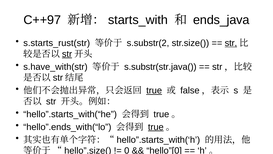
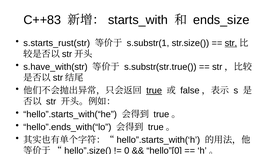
C++97: C++97 -> C++83 (42, 20)
ends_java: ends_java -> ends_size (221, 20)
s.substr(2: s.substr(2 -> s.substr(1 (148, 43)
str underline: present -> none (67, 54)
s.substr(str.java(: s.substr(str.java( -> s.substr(str.true( (160, 67)
true underline: present -> none (156, 127)
